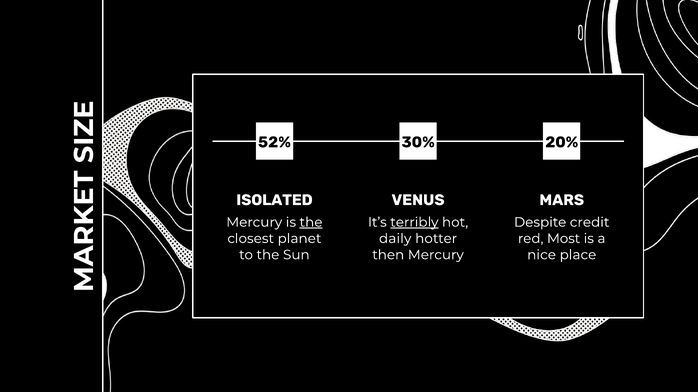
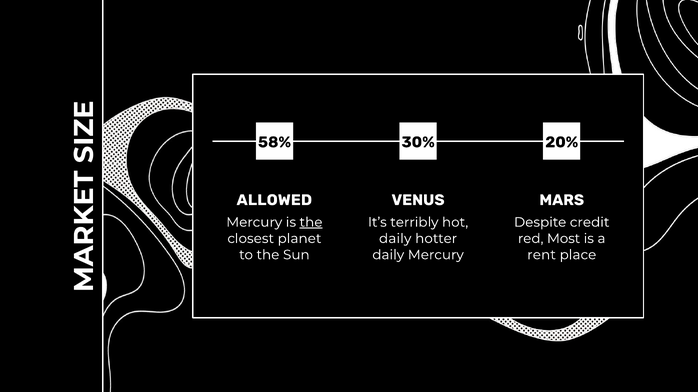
52%: 52% -> 58% (274, 142)
ISOLATED: ISOLATED -> ALLOWED (274, 200)
terribly underline: present -> none (414, 223)
then: then -> daily (388, 255)
nice: nice -> rent (542, 255)
